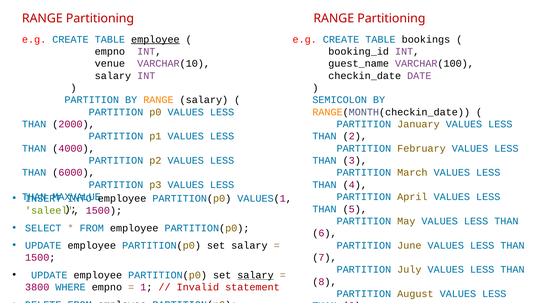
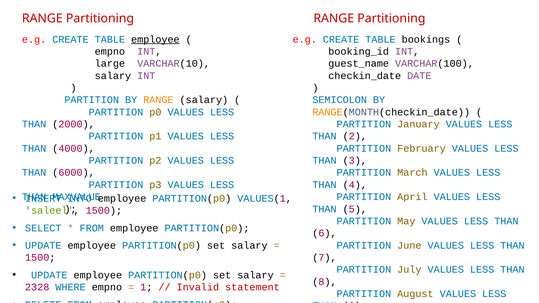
venue: venue -> large (110, 64)
salary underline: present -> none (255, 275)
3800: 3800 -> 2328 (37, 287)
